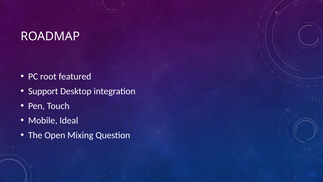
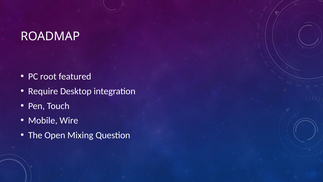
Support: Support -> Require (43, 91)
Ideal: Ideal -> Wire (69, 120)
